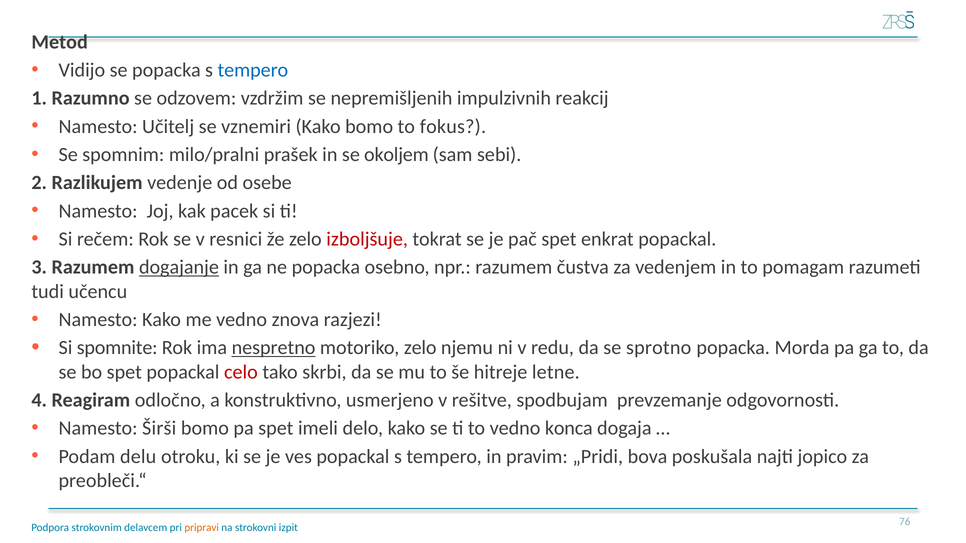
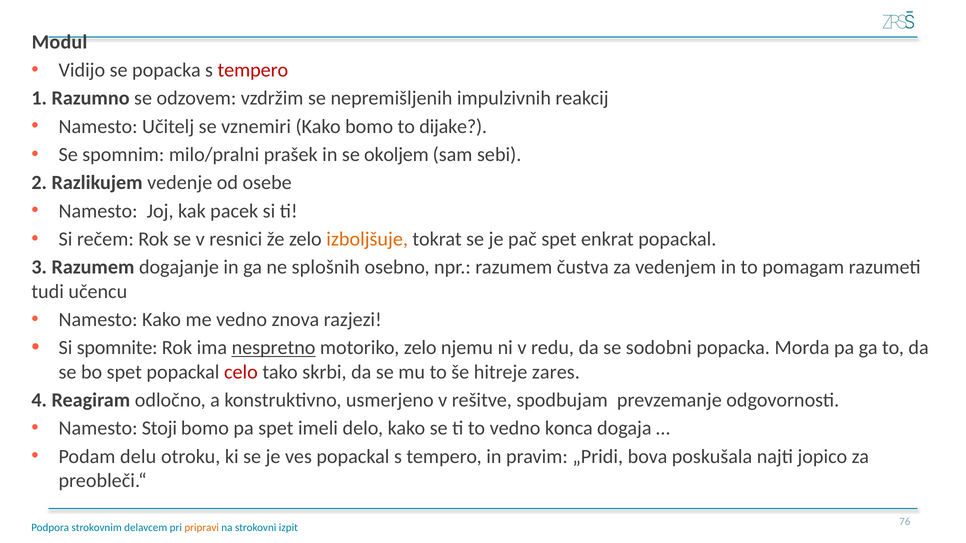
Metod: Metod -> Modul (60, 42)
tempero colour: blue -> red (253, 70)
fokus: fokus -> dijake (453, 127)
izboljšuje colour: red -> orange (367, 239)
dogajanje underline: present -> none (179, 267)
ne popacka: popacka -> splošnih (326, 267)
sprotno: sprotno -> sodobni (659, 348)
letne: letne -> zares (556, 372)
Širši: Širši -> Stoji (159, 429)
